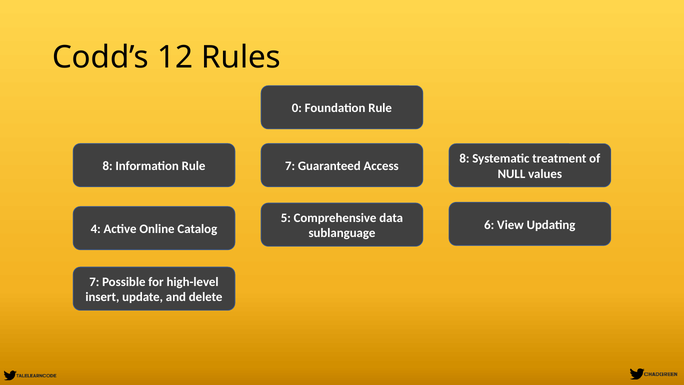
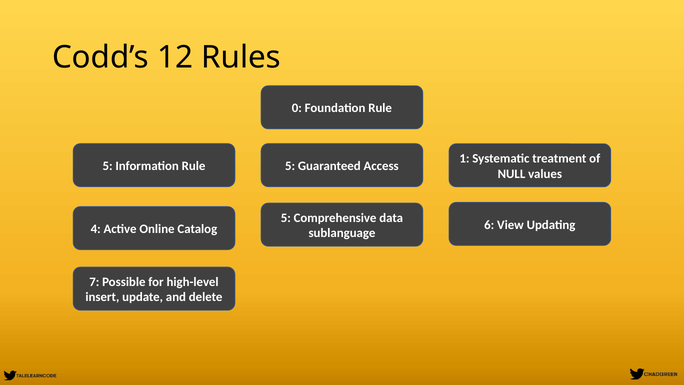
8: 8 -> 1 (464, 158)
8: 8 -> 5 (108, 166)
Information Rule 7: 7 -> 5 (290, 166)
